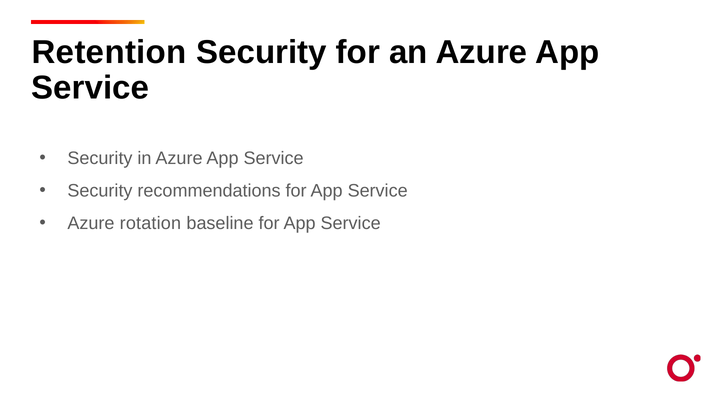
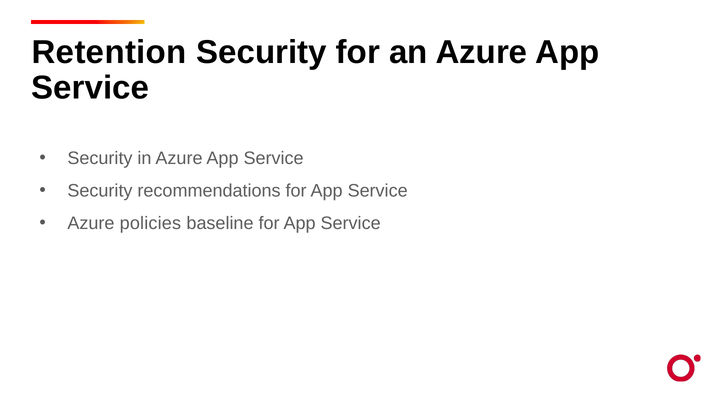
rotation: rotation -> policies (150, 223)
